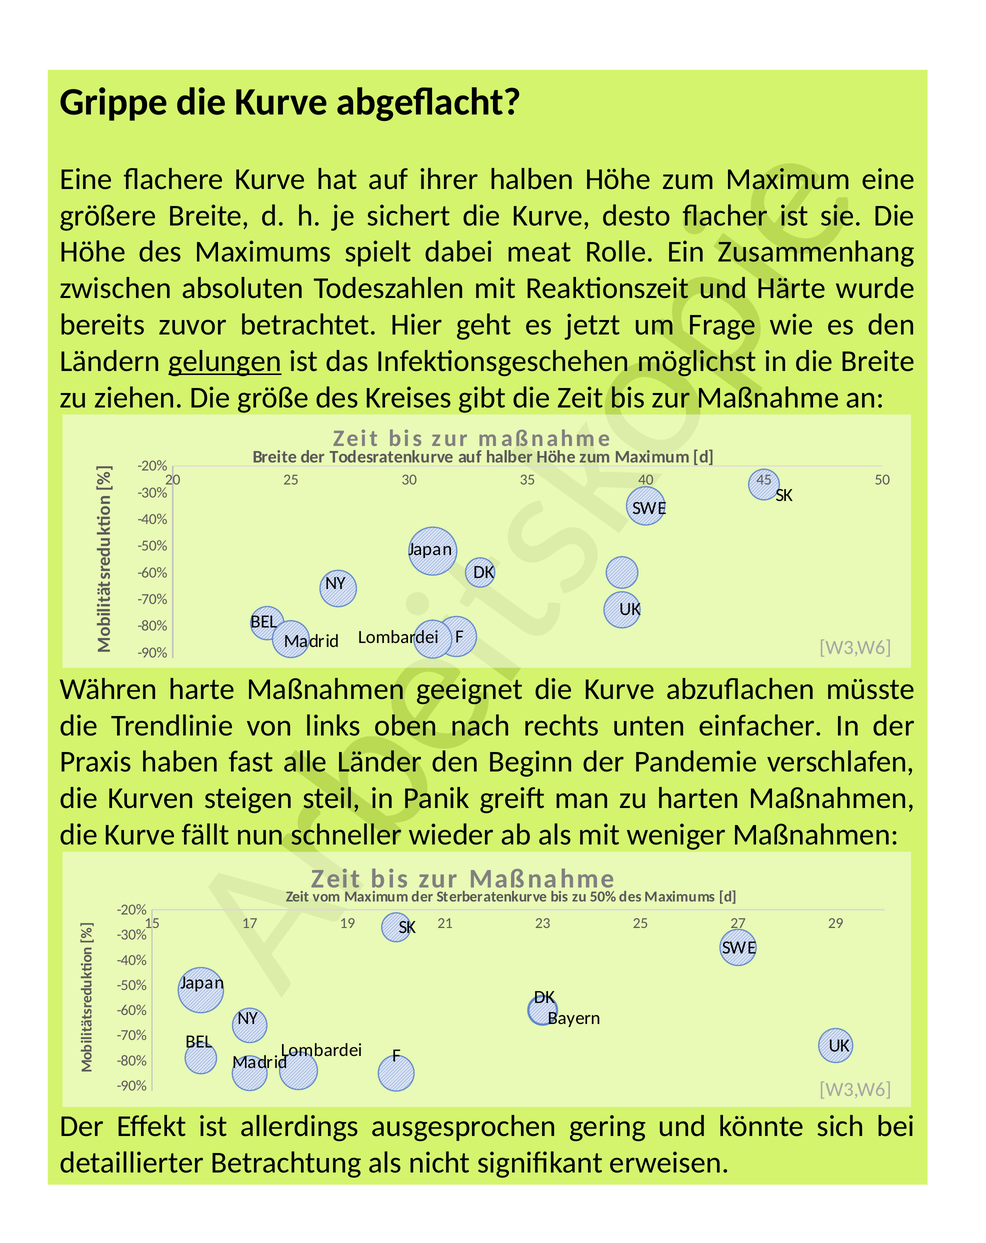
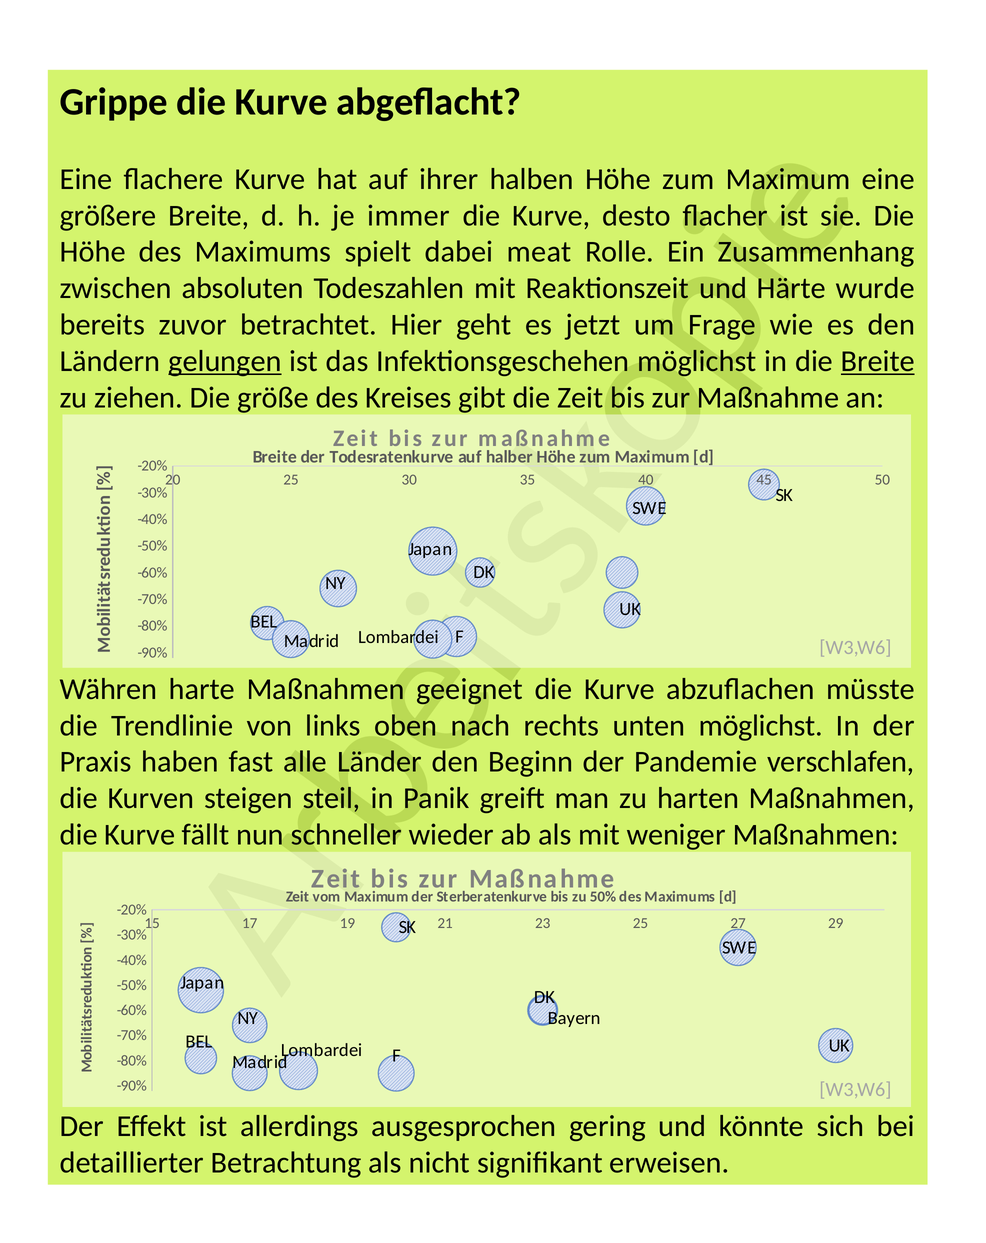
sichert: sichert -> immer (408, 216)
Breite underline: none -> present (878, 361)
unten einfacher: einfacher -> möglichst (761, 726)
